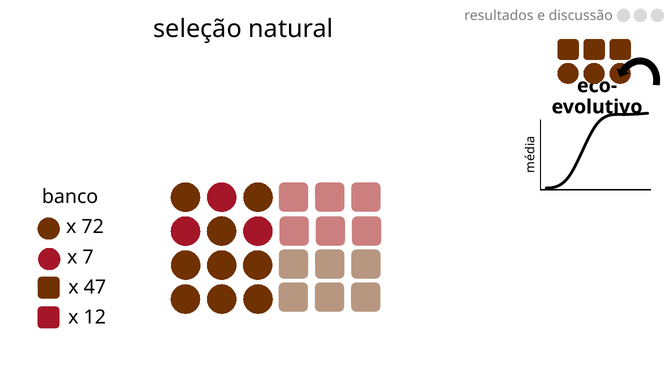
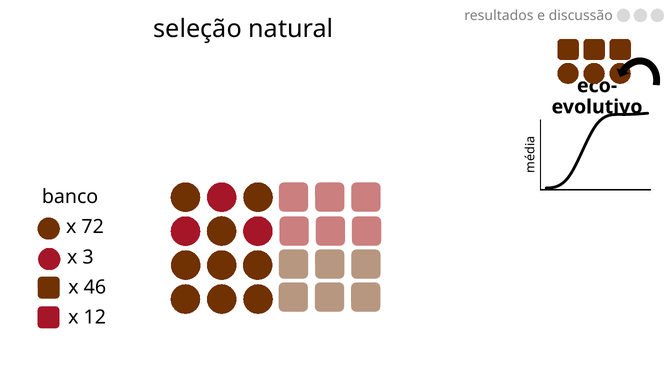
7: 7 -> 3 (88, 257)
47: 47 -> 46 (95, 288)
